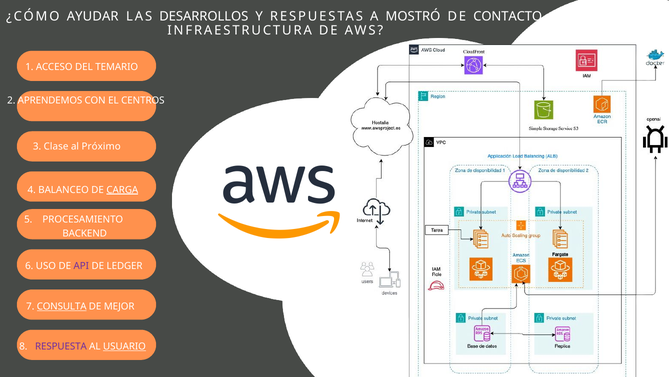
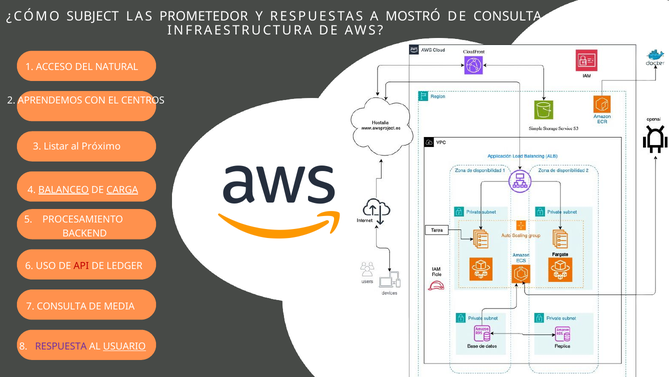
AYUDAR: AYUDAR -> SUBJECT (93, 16)
DESARROLLOS: DESARROLLOS -> PROMETEDOR (204, 16)
DE CONTACTO: CONTACTO -> CONSULTA (508, 16)
TEMARIO: TEMARIO -> NATURAL (117, 67)
Clase: Clase -> Listar (56, 146)
BALANCEO underline: none -> present (64, 189)
API colour: purple -> red (81, 266)
CONSULTA underline: present -> none (62, 306)
MEJOR: MEJOR -> MEDIA (119, 306)
